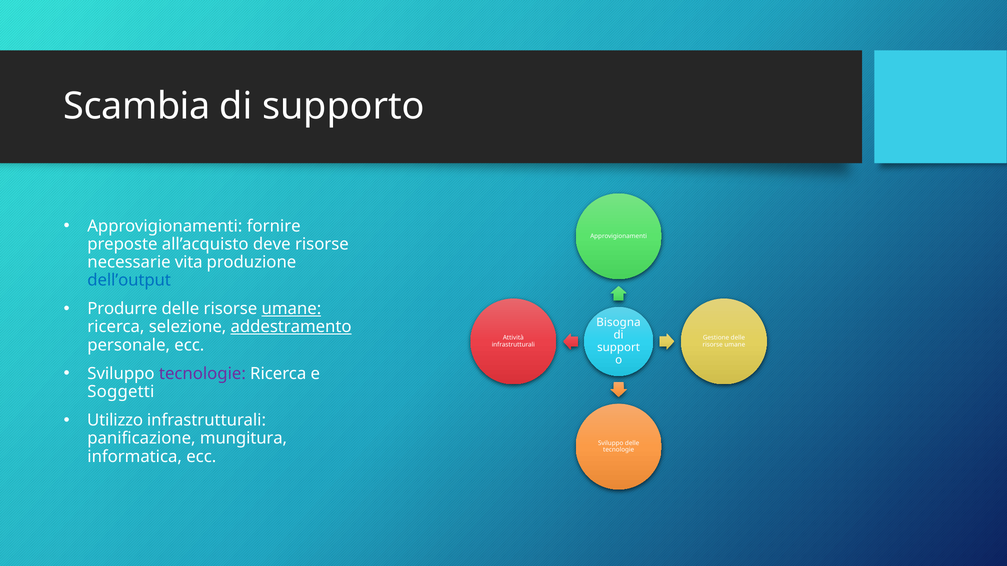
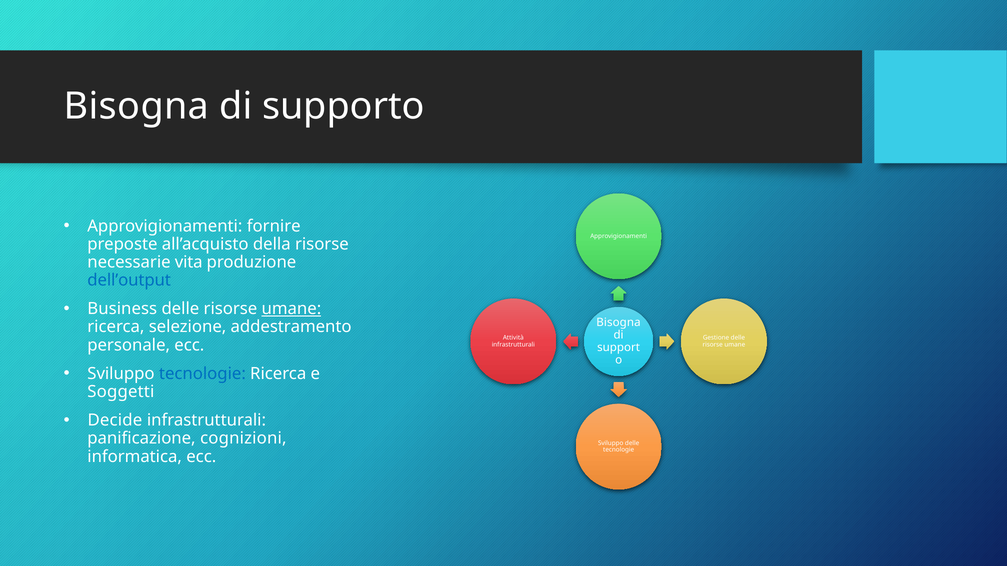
Scambia: Scambia -> Bisogna (136, 107)
deve: deve -> della (272, 244)
Produrre: Produrre -> Business (122, 309)
addestramento underline: present -> none (291, 327)
tecnologie colour: purple -> blue (202, 374)
Utilizzo: Utilizzo -> Decide (115, 421)
mungitura: mungitura -> cognizioni (243, 439)
